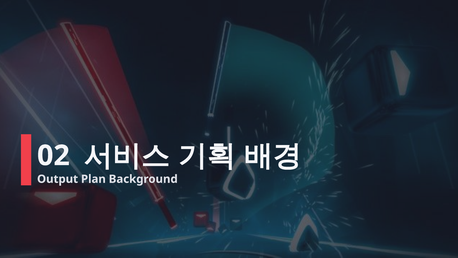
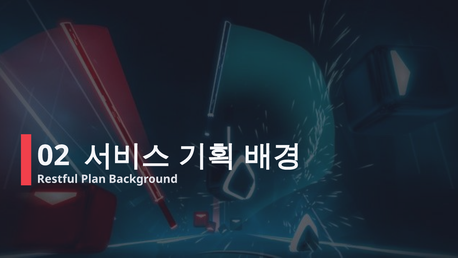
Output: Output -> Restful (57, 179)
